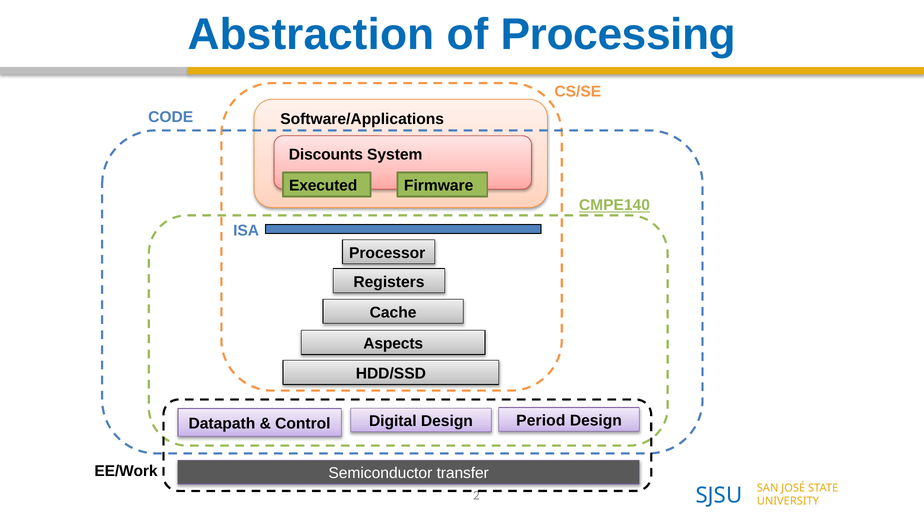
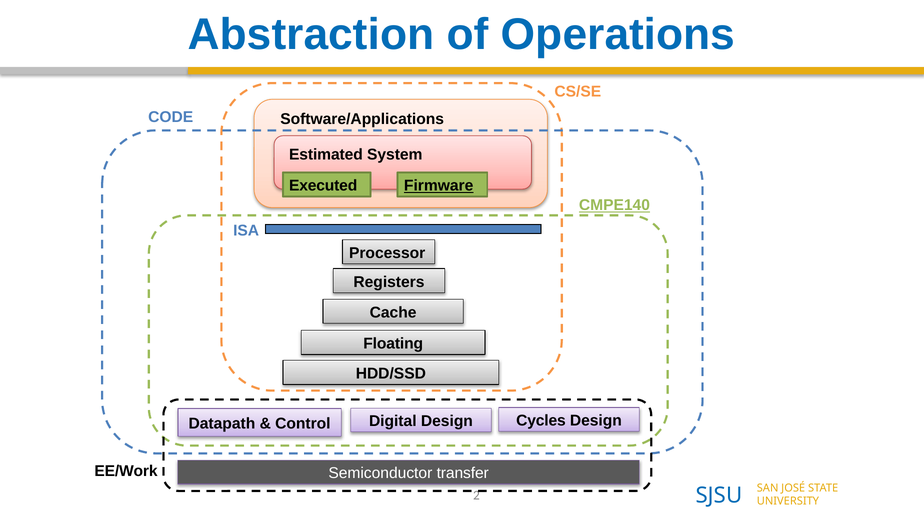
Processing: Processing -> Operations (618, 35)
Discounts: Discounts -> Estimated (326, 155)
Firmware underline: none -> present (439, 186)
Aspects: Aspects -> Floating (393, 343)
Period: Period -> Cycles (541, 420)
